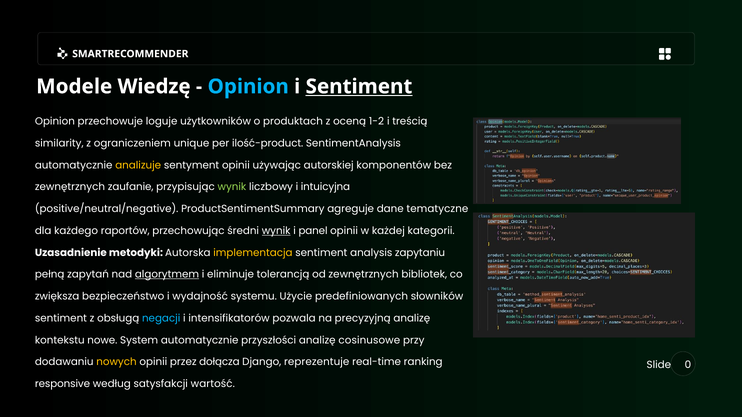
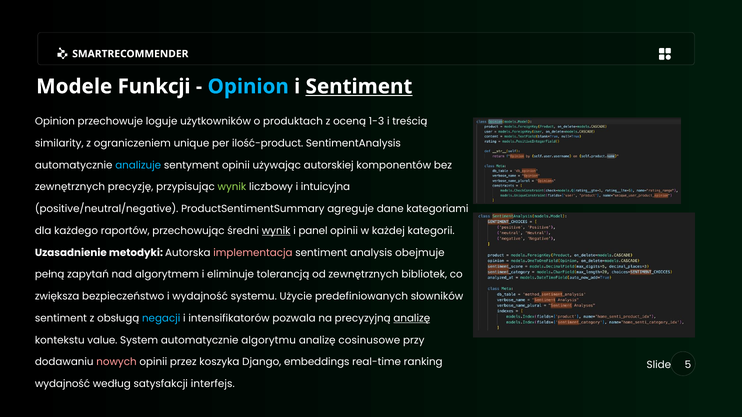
Wiedzę: Wiedzę -> Funkcji (154, 87)
1-2: 1-2 -> 1-3 (376, 121)
analizuje colour: yellow -> light blue (138, 165)
zaufanie: zaufanie -> precyzję (131, 187)
tematyczne: tematyczne -> kategoriami (437, 209)
implementacja colour: yellow -> pink (253, 253)
zapytaniu: zapytaniu -> obejmuje (420, 253)
algorytmem underline: present -> none (167, 275)
analizę underline: none -> present (412, 319)
nowe: nowe -> value (102, 340)
przyszłości: przyszłości -> algorytmu (269, 340)
nowych colour: yellow -> pink (116, 362)
dołącza: dołącza -> koszyka (219, 362)
reprezentuje: reprezentuje -> embeddings (317, 362)
0: 0 -> 5 (688, 365)
responsive: responsive -> wydajność (62, 384)
wartość: wartość -> interfejs (213, 384)
